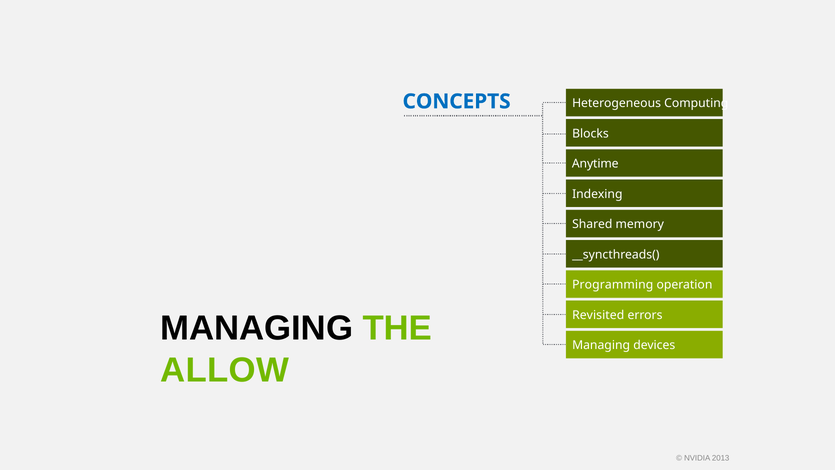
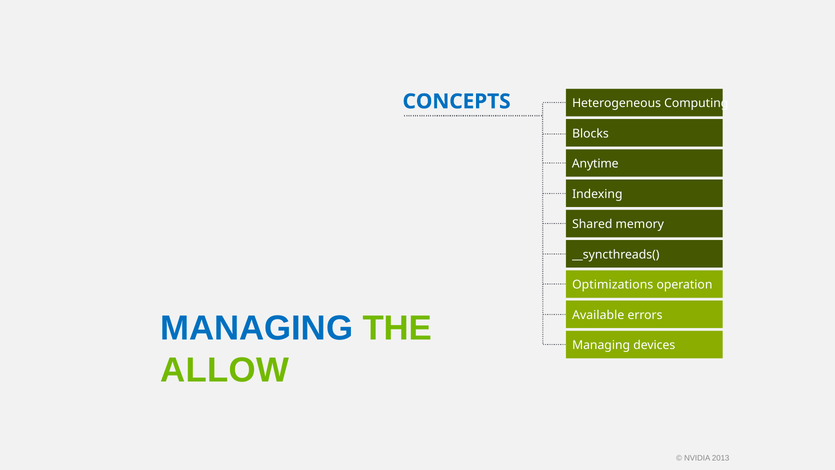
Programming: Programming -> Optimizations (613, 285)
Revisited: Revisited -> Available (598, 315)
MANAGING colour: black -> blue (257, 328)
